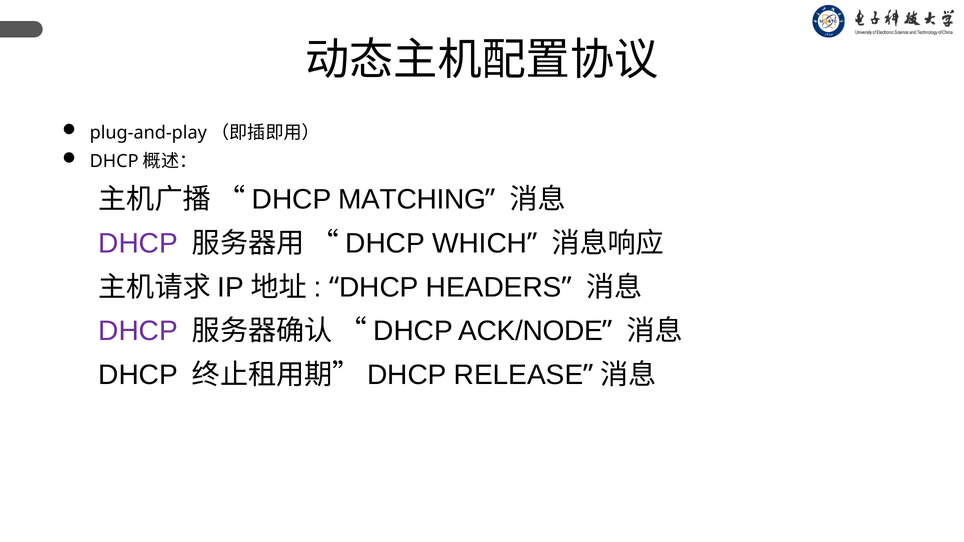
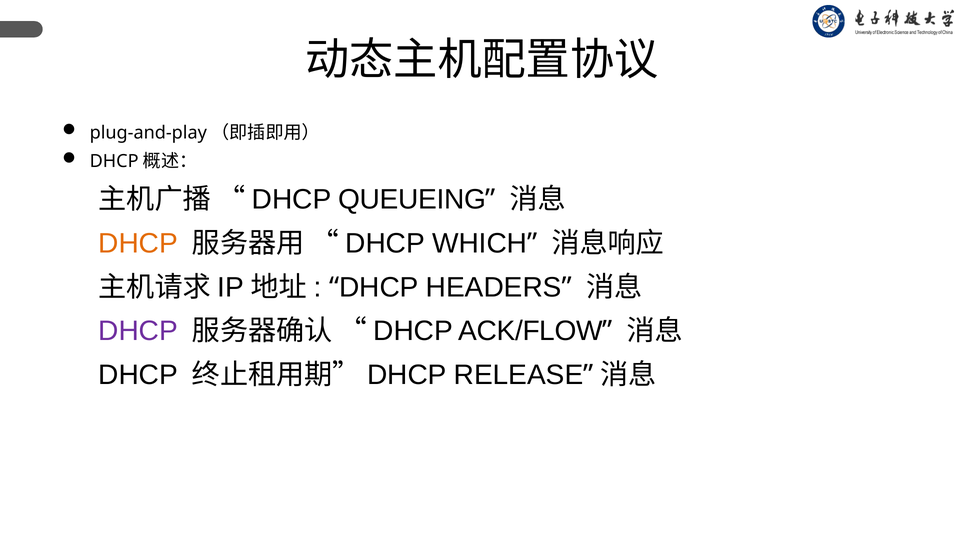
MATCHING: MATCHING -> QUEUEING (412, 200)
DHCP colour: purple -> orange (138, 244)
ACK/NODE: ACK/NODE -> ACK/FLOW (531, 331)
